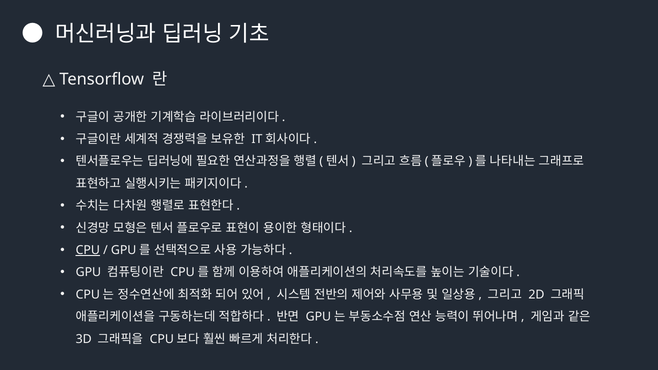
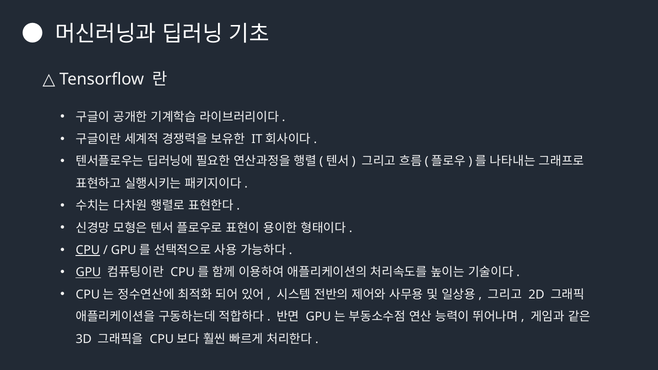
GPU underline: none -> present (88, 272)
